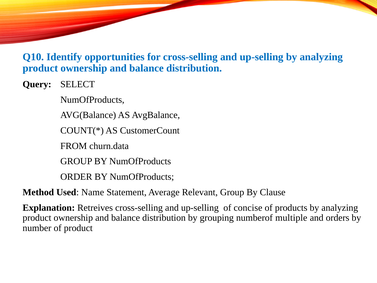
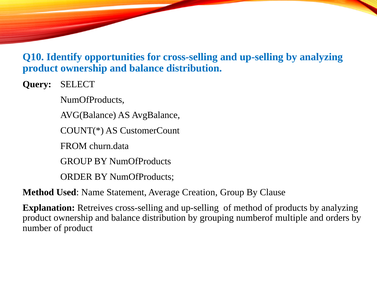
Relevant: Relevant -> Creation (200, 192)
of concise: concise -> method (248, 208)
